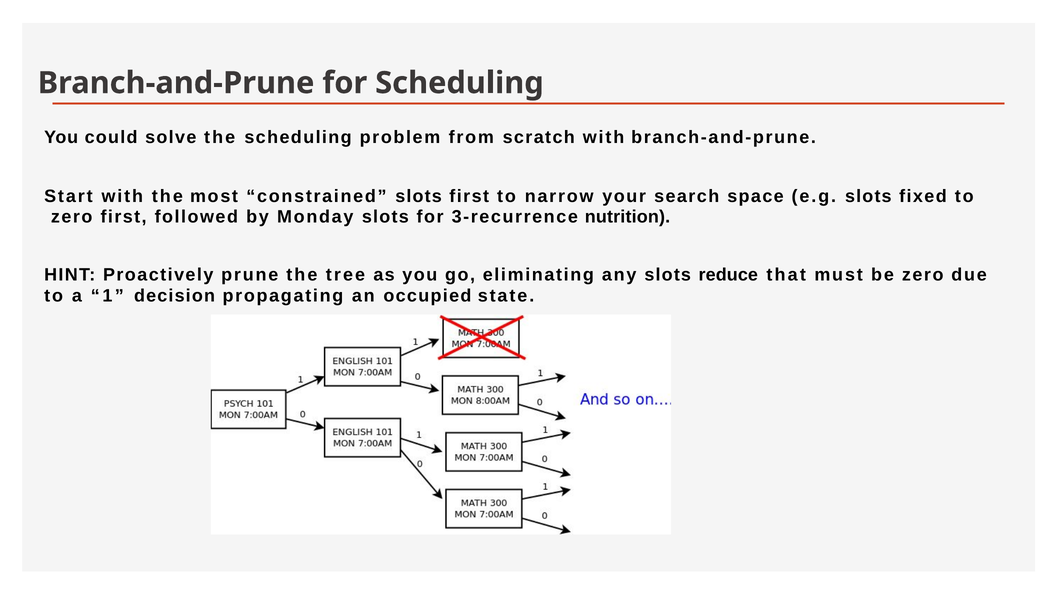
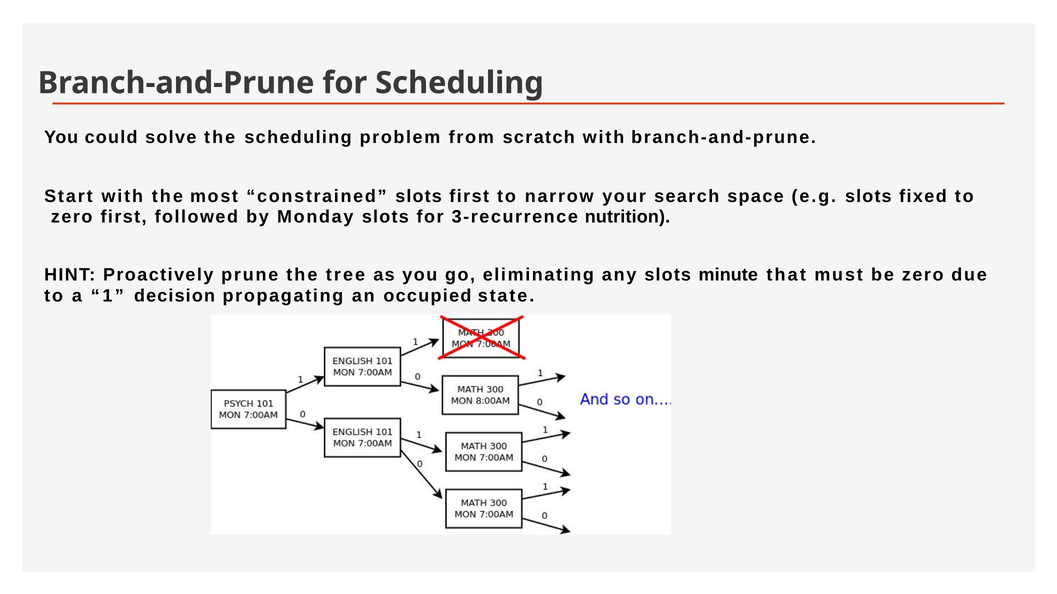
reduce: reduce -> minute (728, 275)
